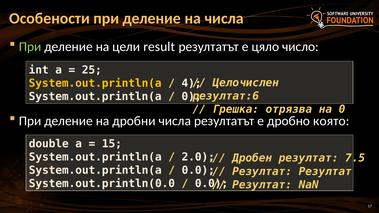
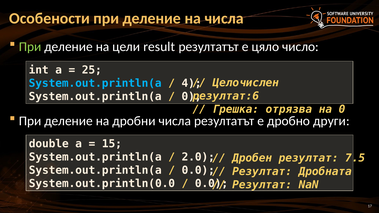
System.out.println(a colour: yellow -> light blue (95, 83)
която: която -> други (331, 121)
Резултат Резултат: Резултат -> Дробната (325, 172)
